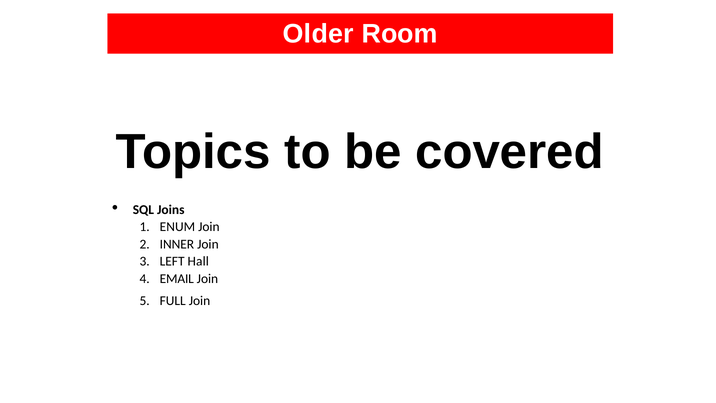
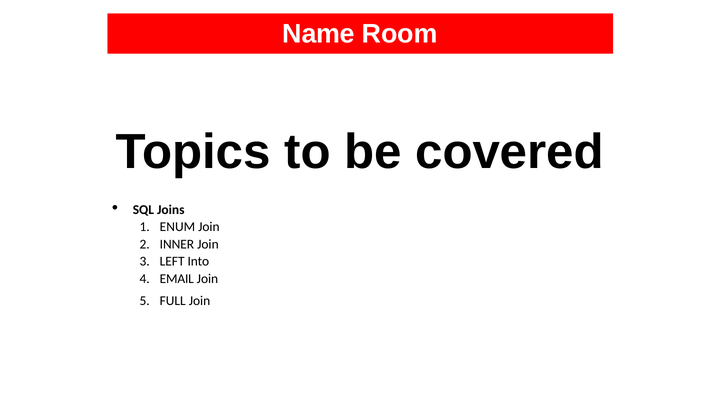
Older: Older -> Name (319, 34)
Hall: Hall -> Into (198, 261)
